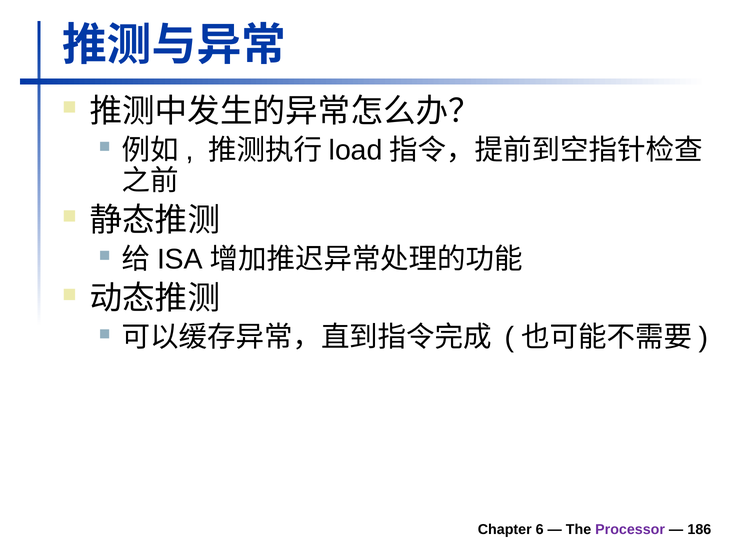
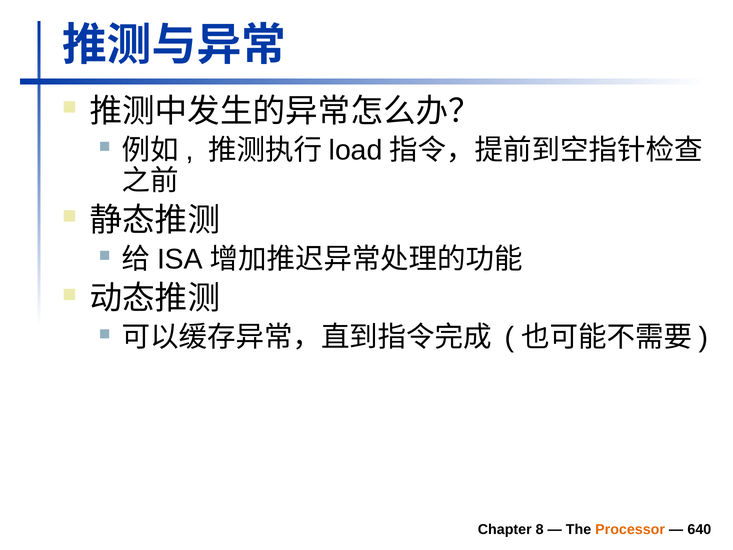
6: 6 -> 8 (540, 529)
Processor colour: purple -> orange (630, 529)
186: 186 -> 640 (699, 529)
